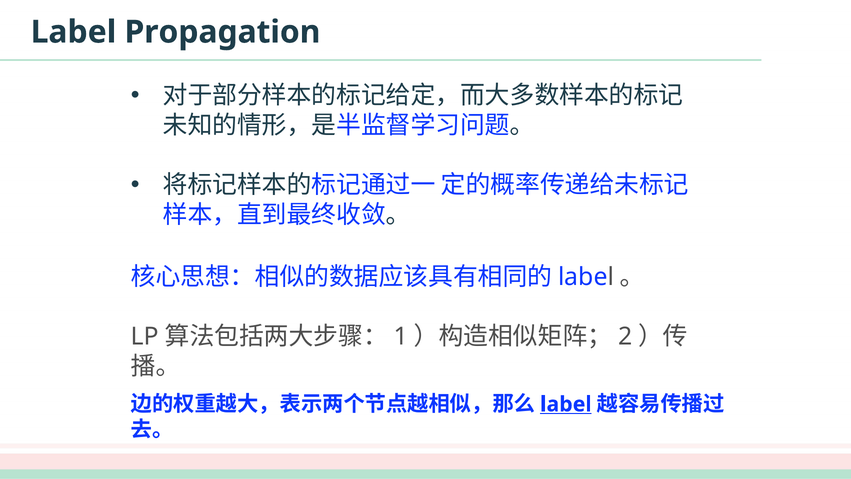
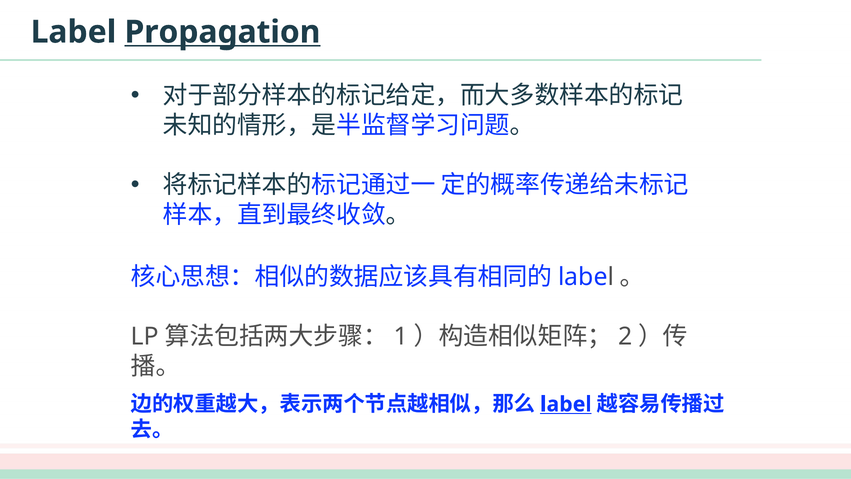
Propagation underline: none -> present (222, 32)
